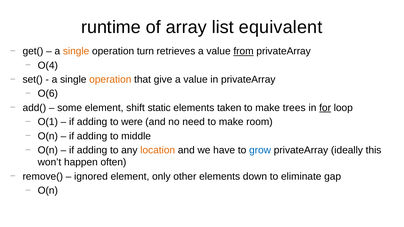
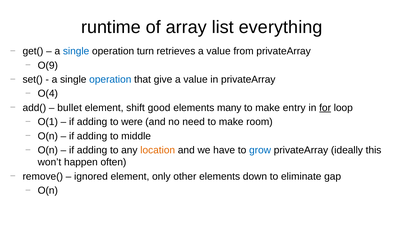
equivalent: equivalent -> everything (281, 27)
single colour: orange -> blue (76, 51)
from underline: present -> none (244, 51)
O(4: O(4 -> O(9 (48, 65)
operation colour: orange -> blue (110, 80)
O(6: O(6 -> O(4 (48, 94)
some: some -> bullet (70, 108)
static: static -> good (159, 108)
taken: taken -> many (229, 108)
trees: trees -> entry (294, 108)
